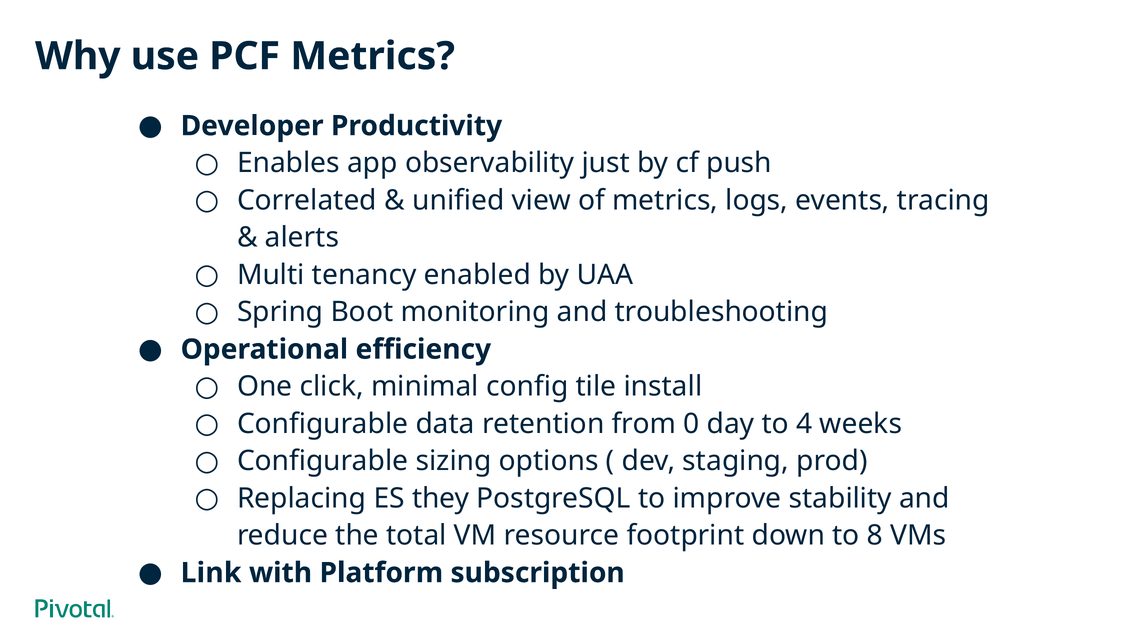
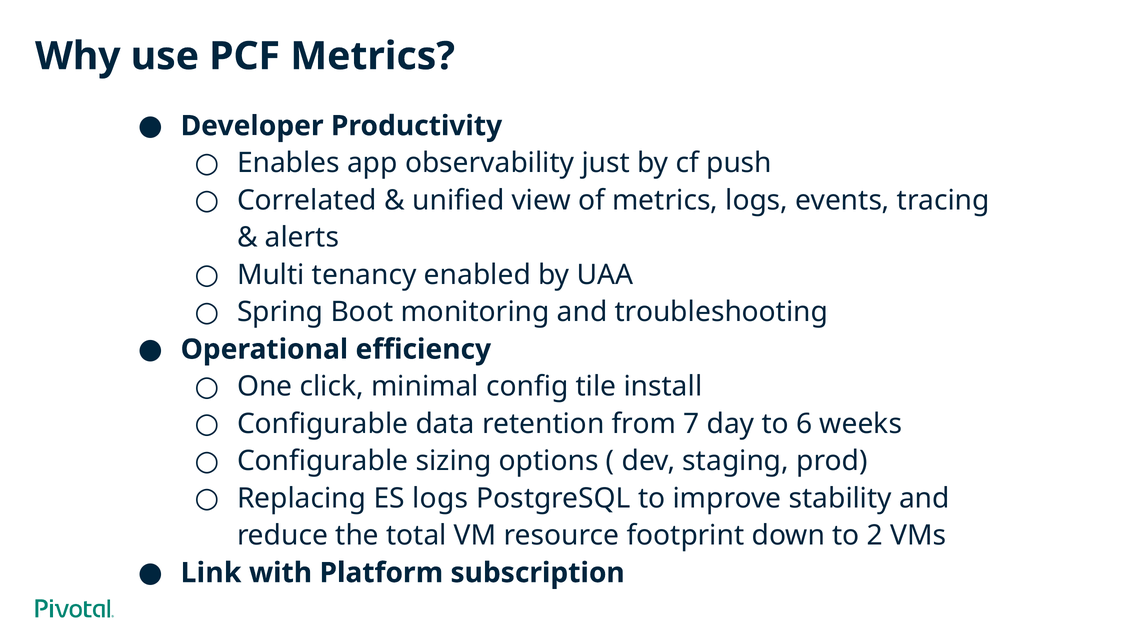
0: 0 -> 7 (691, 424)
4: 4 -> 6 (804, 424)
ES they: they -> logs (440, 498)
8: 8 -> 2 (875, 535)
